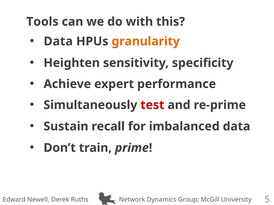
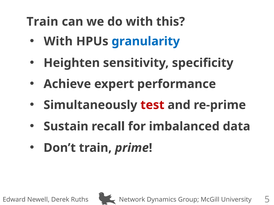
Tools: Tools -> Train (42, 22)
Data: Data -> With (58, 41)
granularity colour: orange -> blue (146, 41)
